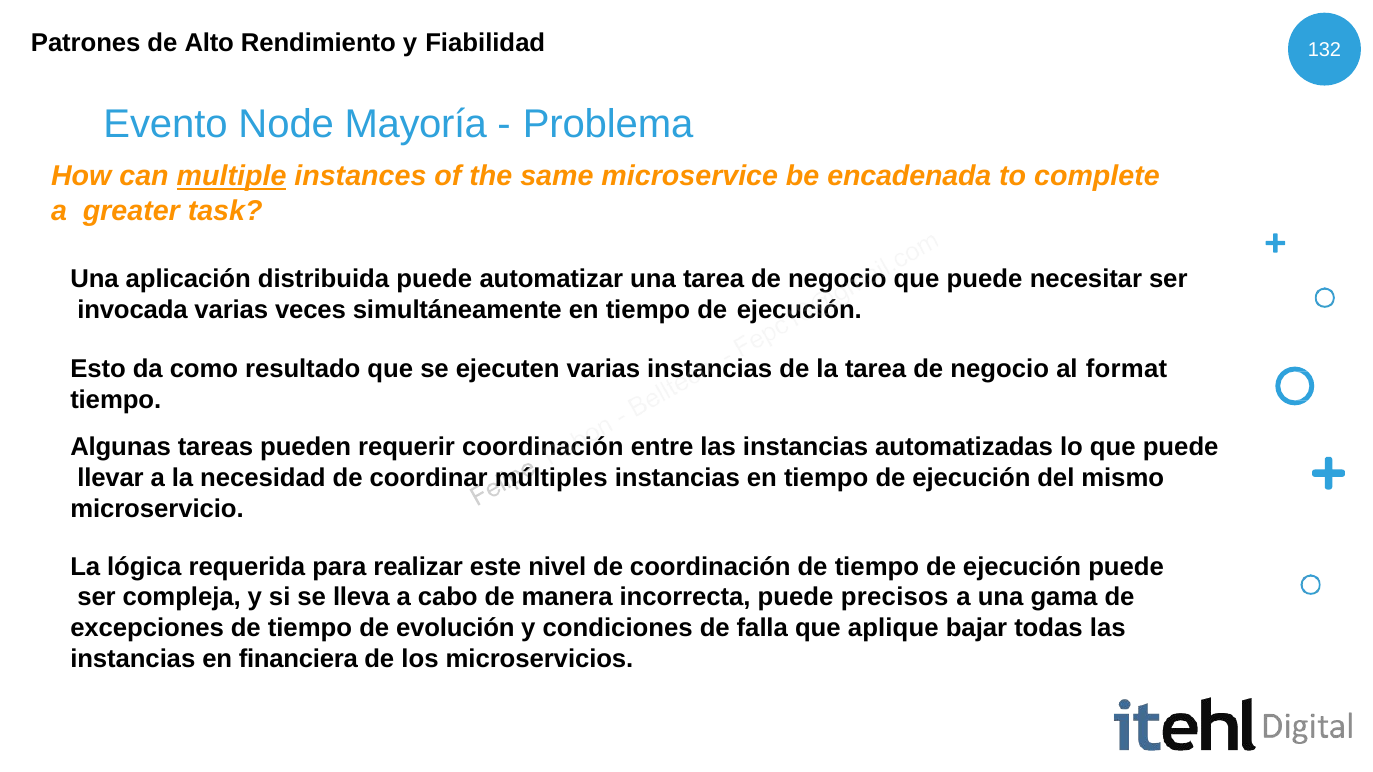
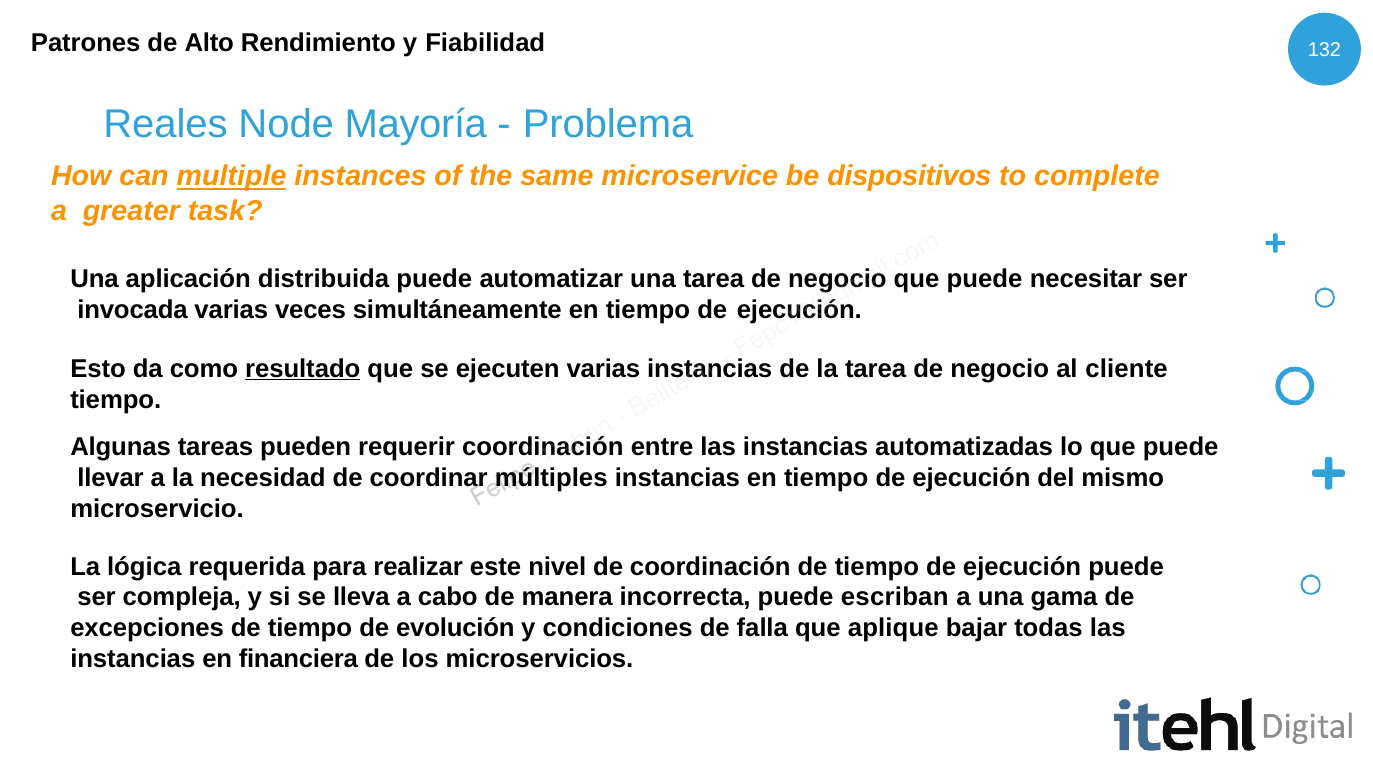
Evento: Evento -> Reales (165, 125)
encadenada: encadenada -> dispositivos (909, 176)
resultado underline: none -> present (303, 369)
format: format -> cliente (1127, 369)
precisos: precisos -> escriban (895, 598)
